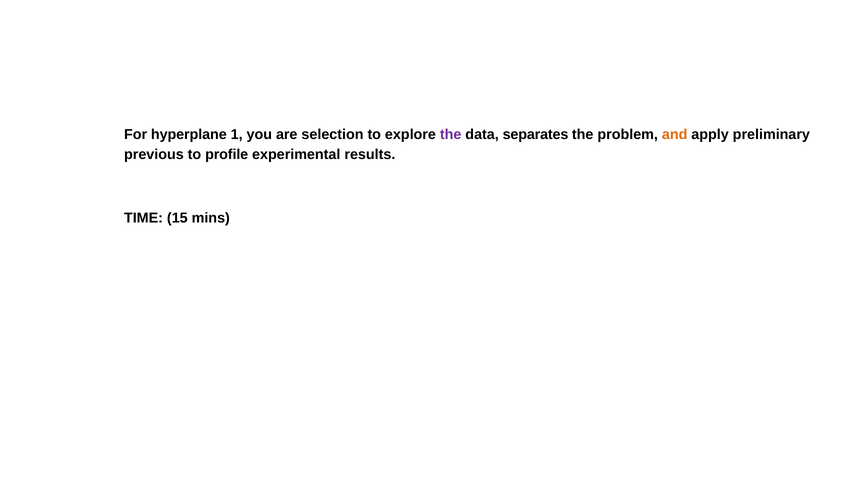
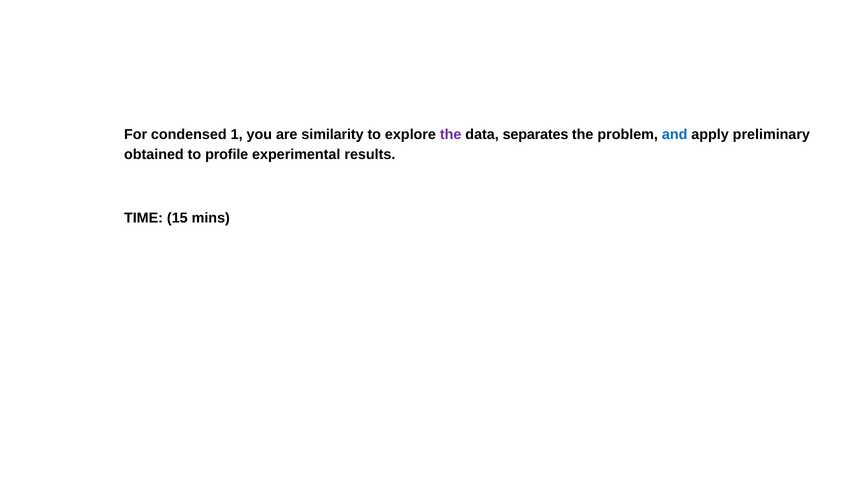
hyperplane: hyperplane -> condensed (189, 135)
selection: selection -> similarity (333, 135)
and colour: orange -> blue (675, 135)
previous: previous -> obtained (154, 154)
